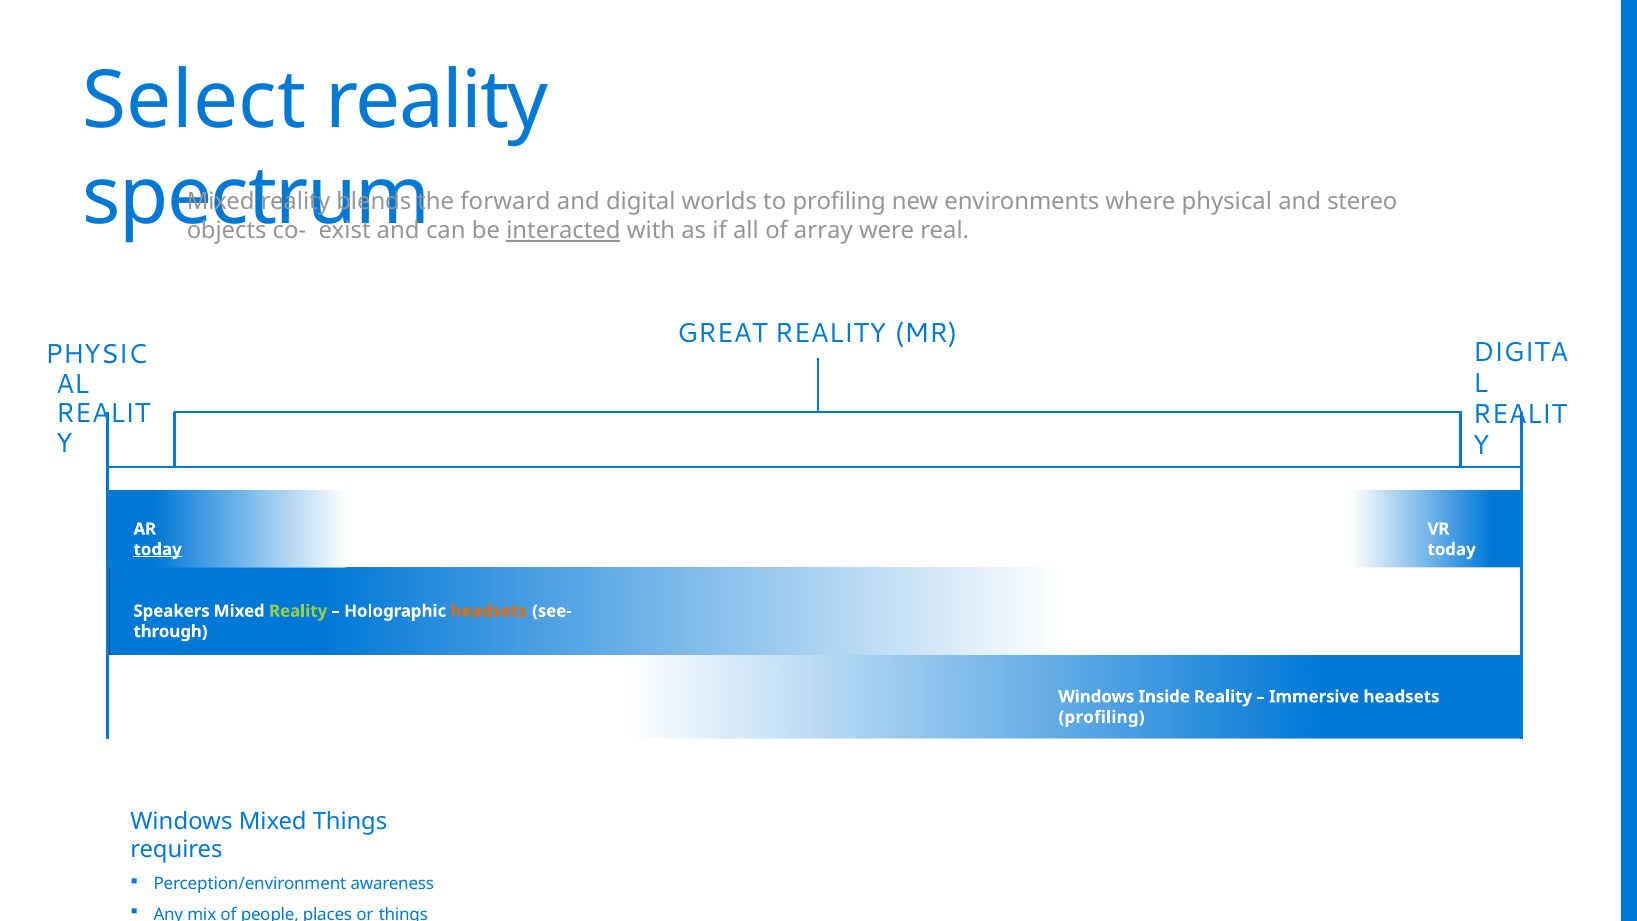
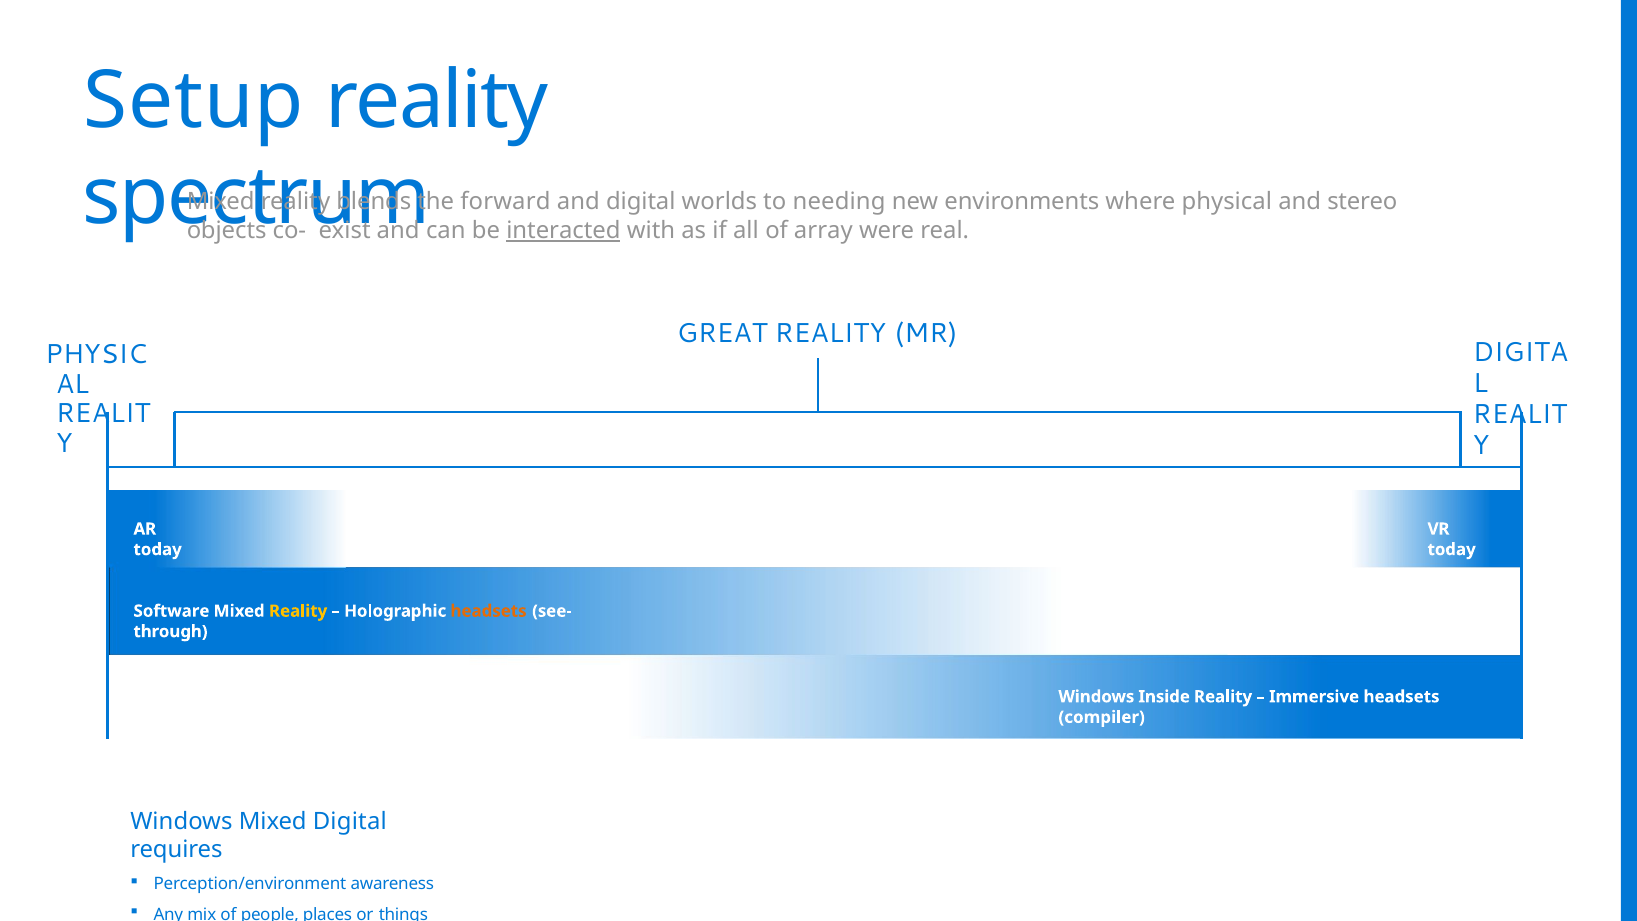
Select: Select -> Setup (194, 101)
to profiling: profiling -> needing (839, 202)
today underline: present -> none (158, 549)
Speakers: Speakers -> Software (171, 611)
Reality colour: light green -> yellow (298, 611)
profiling: profiling -> compiler (1102, 717)
Mixed Things: Things -> Digital (350, 821)
